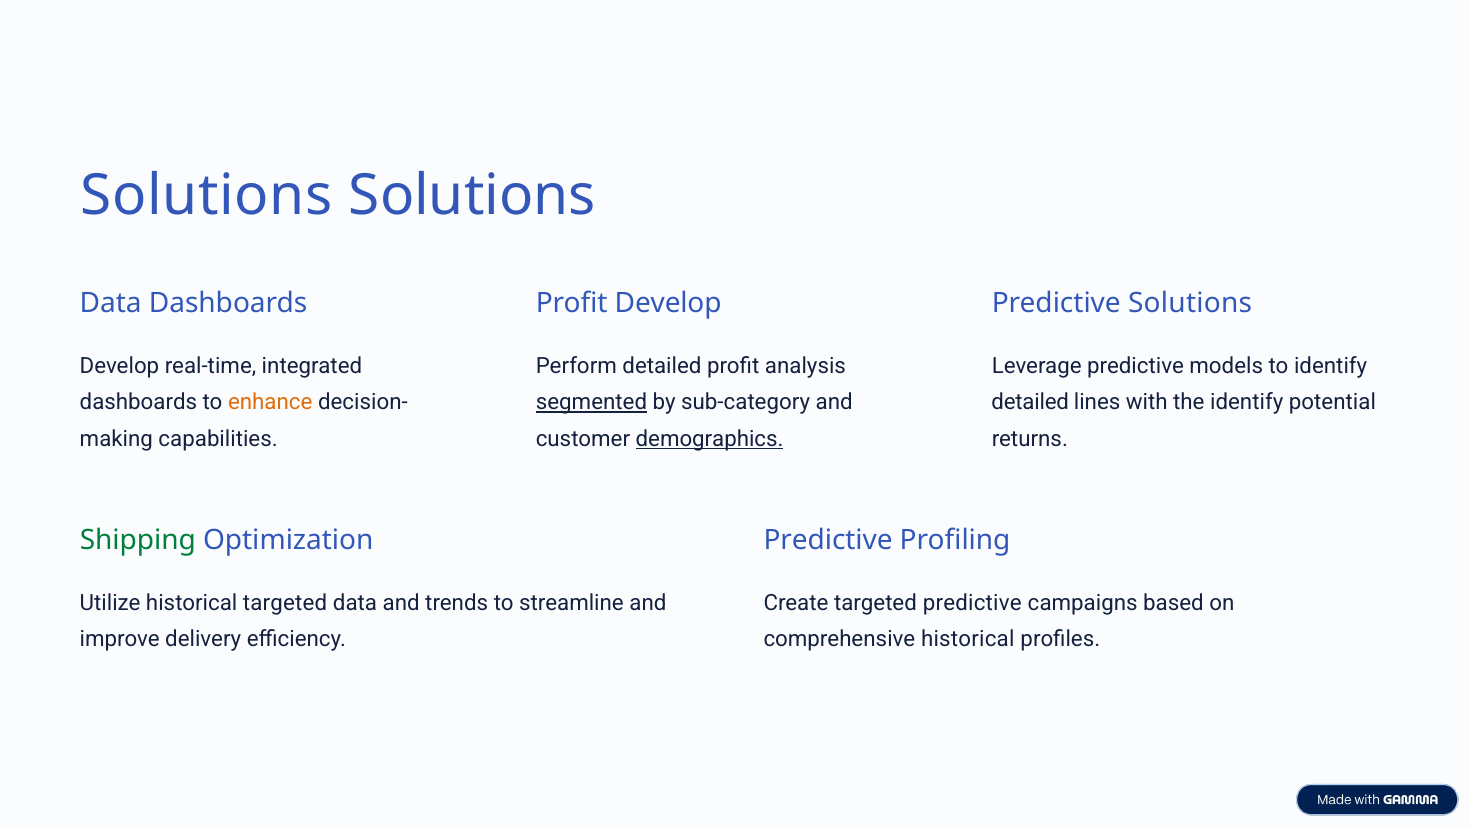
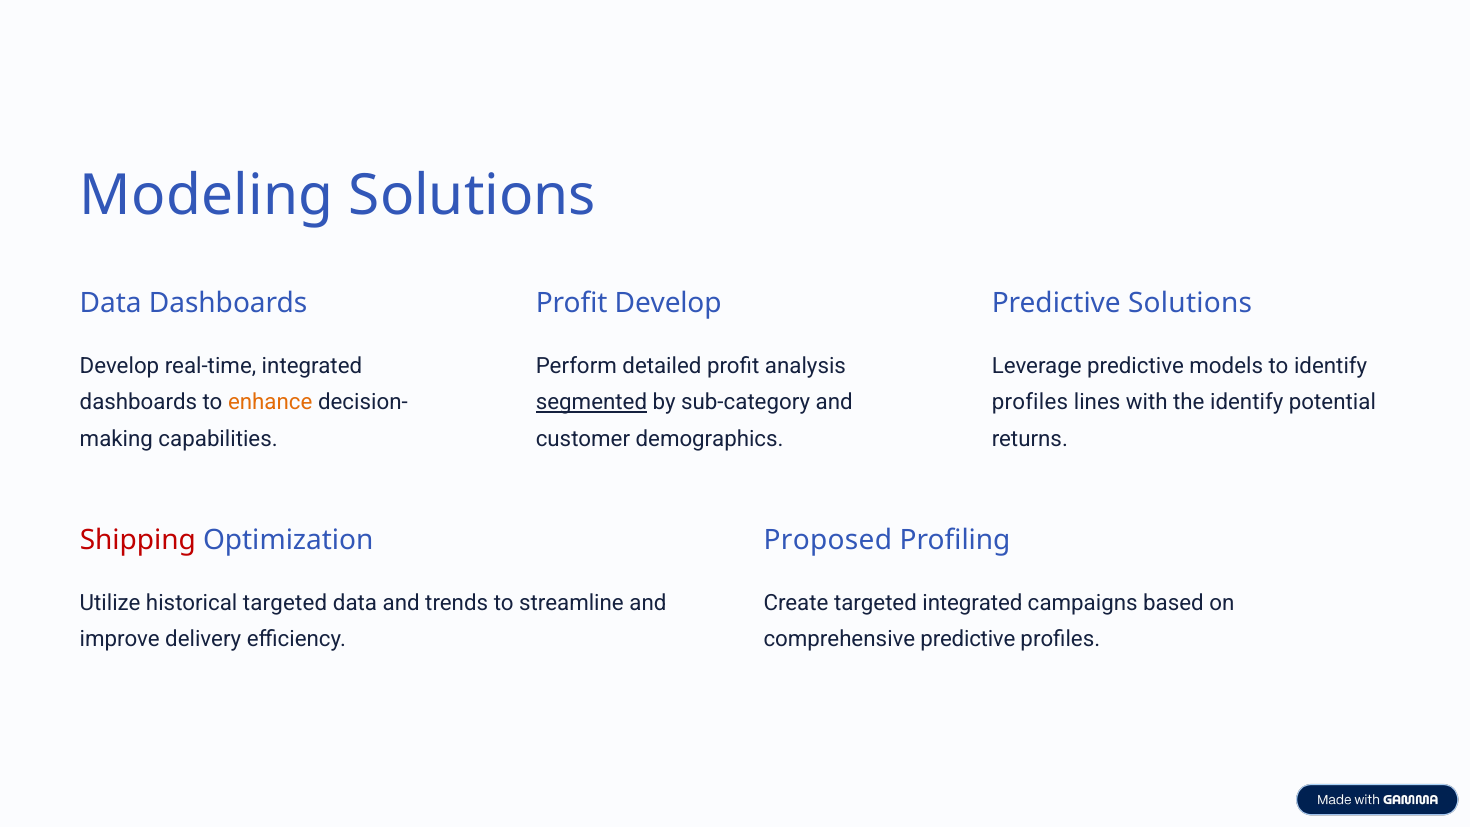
Solutions: Solutions -> Modeling (207, 196)
detailed: detailed -> profiles (1030, 402)
demographics underline: present -> none (710, 439)
Shipping colour: green -> red (138, 540)
Predictive: Predictive -> Proposed (828, 540)
targeted predictive: predictive -> integrated (972, 603)
comprehensive historical: historical -> predictive (968, 639)
